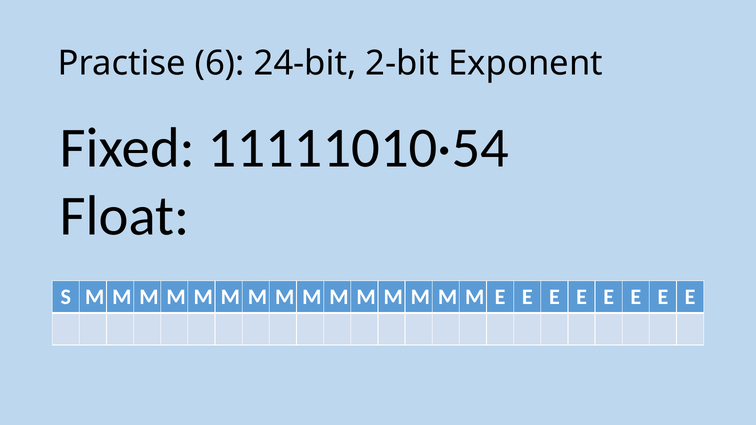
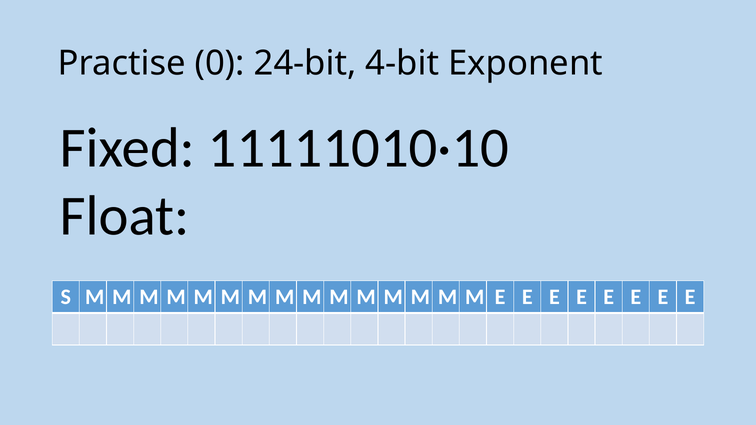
6: 6 -> 0 (220, 64)
2-bit: 2-bit -> 4-bit (402, 64)
11111010·54: 11111010·54 -> 11111010·10 (358, 148)
